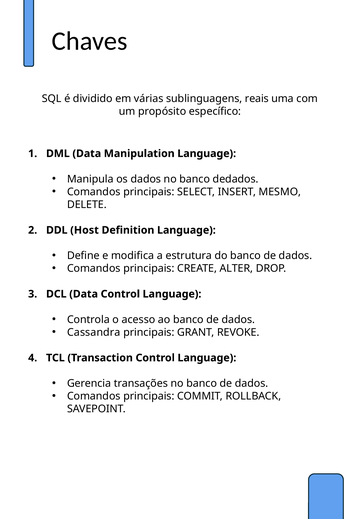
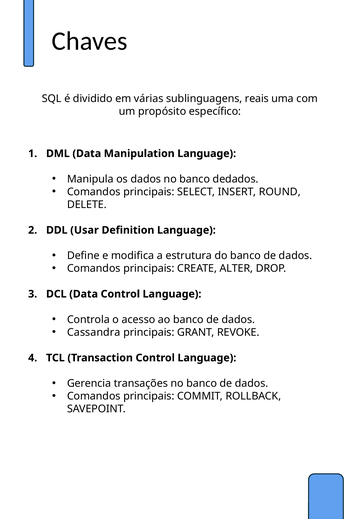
MESMO: MESMO -> ROUND (280, 192)
Host: Host -> Usar (85, 230)
